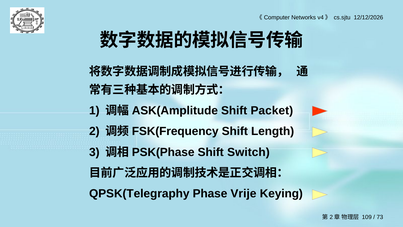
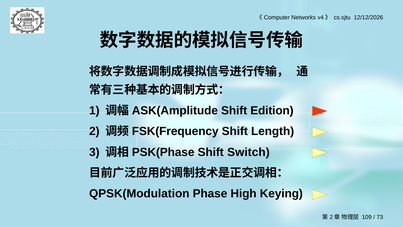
Packet: Packet -> Edition (272, 111)
QPSK(Telegraphy: QPSK(Telegraphy -> QPSK(Modulation (139, 193)
Vrije: Vrije -> High (244, 193)
